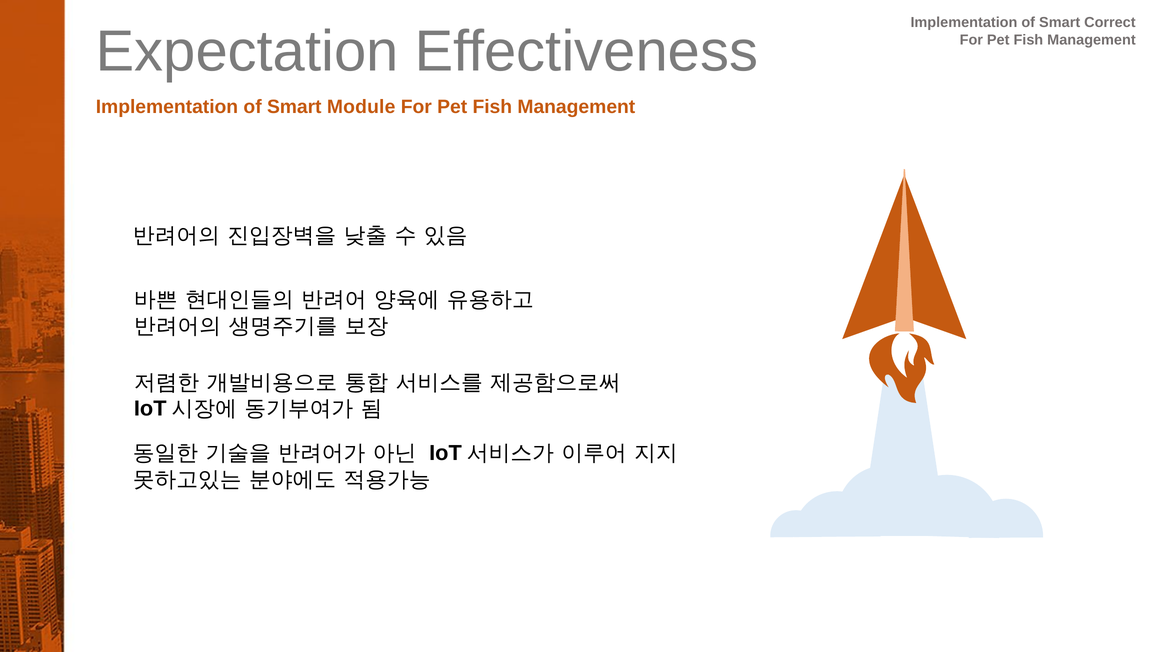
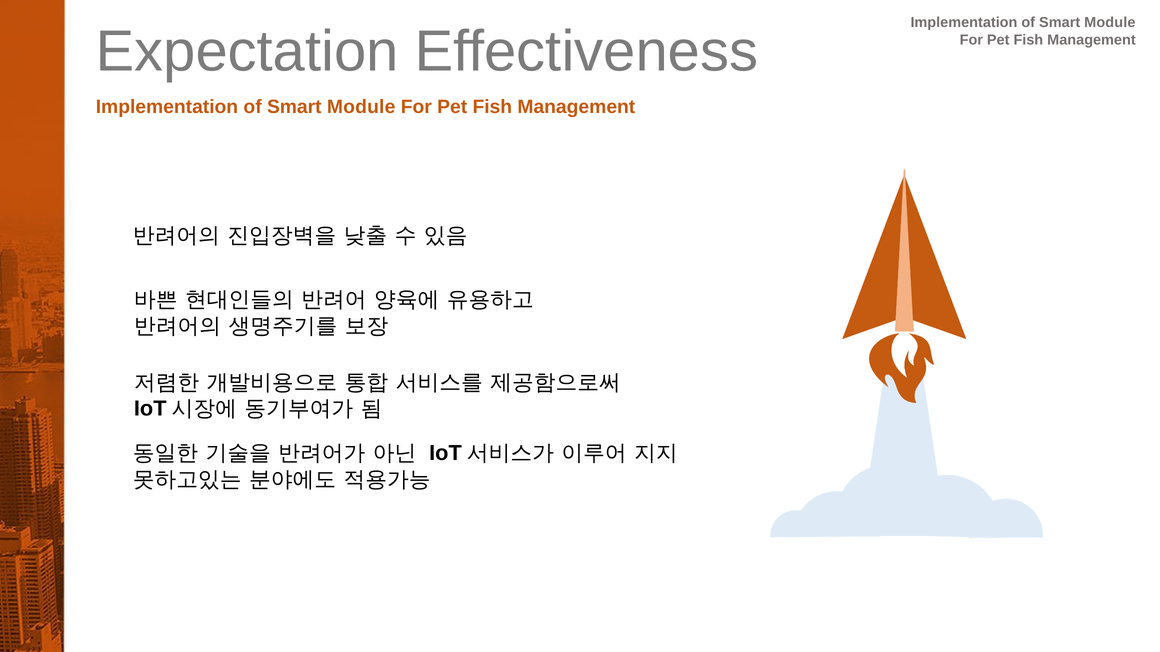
Correct: Correct -> Module (1110, 23)
